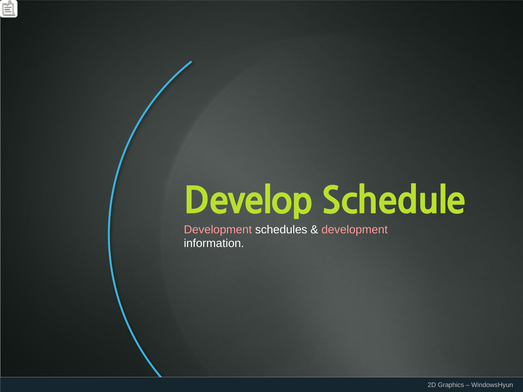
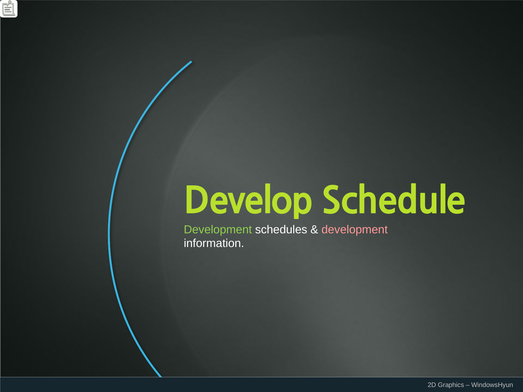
Development colour: pink -> light green (218, 230)
